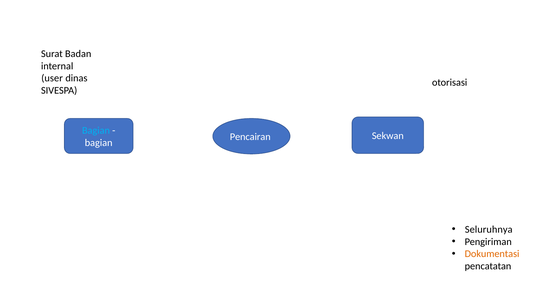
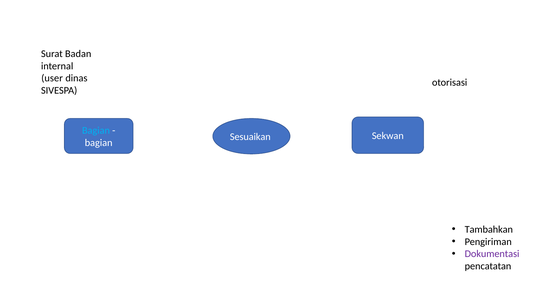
Pencairan: Pencairan -> Sesuaikan (250, 137)
Seluruhnya: Seluruhnya -> Tambahkan (489, 229)
Dokumentasi colour: orange -> purple (492, 254)
